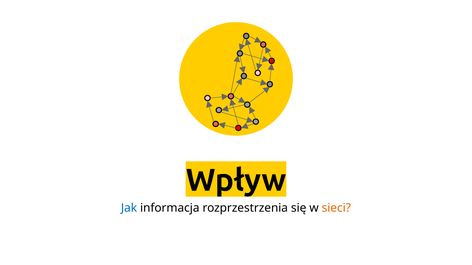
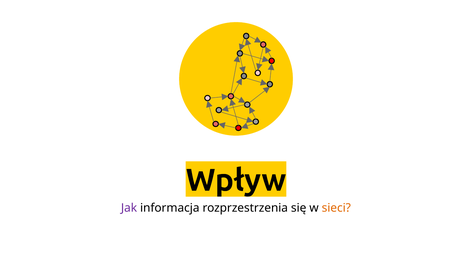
Jak colour: blue -> purple (129, 208)
